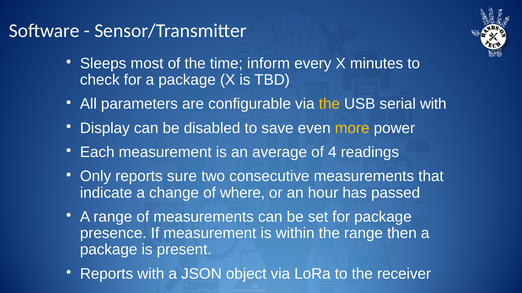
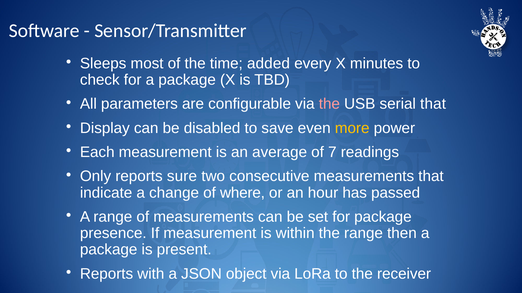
inform: inform -> added (268, 64)
the colour: yellow -> pink (329, 104)
serial with: with -> that (433, 104)
4: 4 -> 7 (332, 152)
